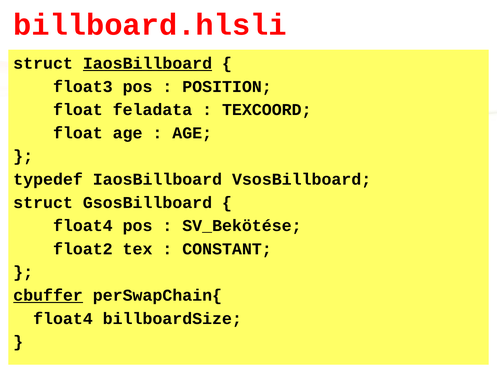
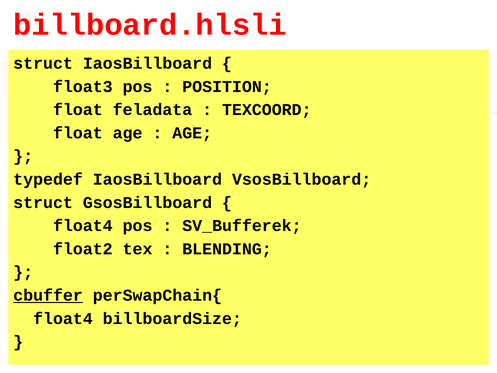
IaosBillboard underline: present -> none (147, 63)
SV_Bekötése: SV_Bekötése -> SV_Bufferek (242, 226)
CONSTANT: CONSTANT -> BLENDING (227, 249)
